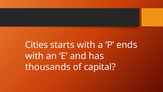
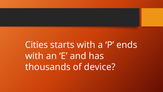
capital: capital -> device (100, 67)
